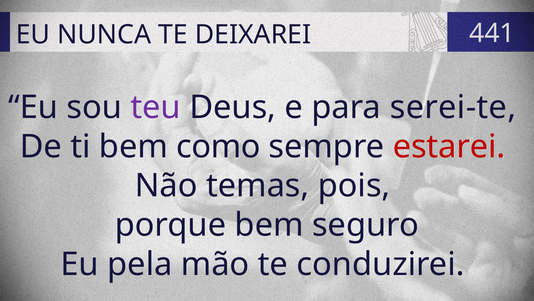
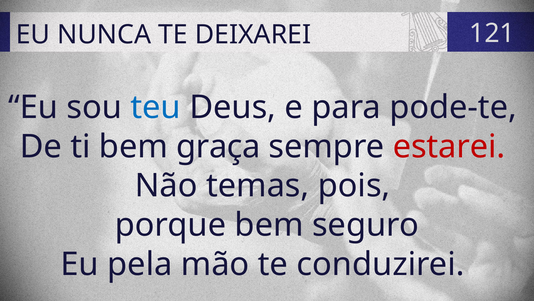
441: 441 -> 121 (492, 33)
teu colour: purple -> blue (156, 107)
serei-te: serei-te -> pode-te (453, 107)
como: como -> graça (218, 146)
